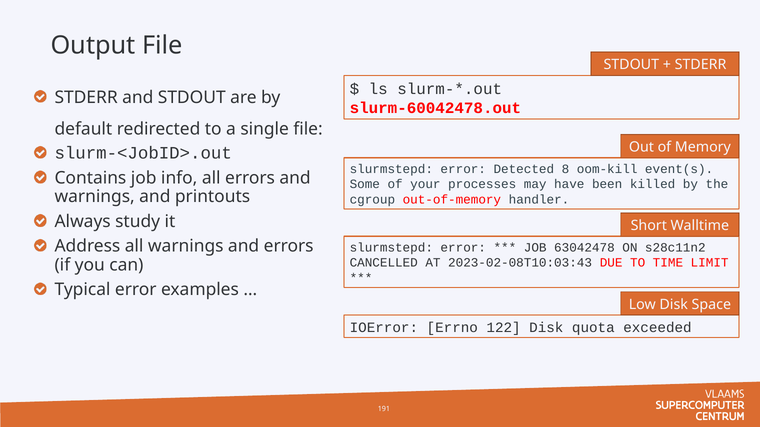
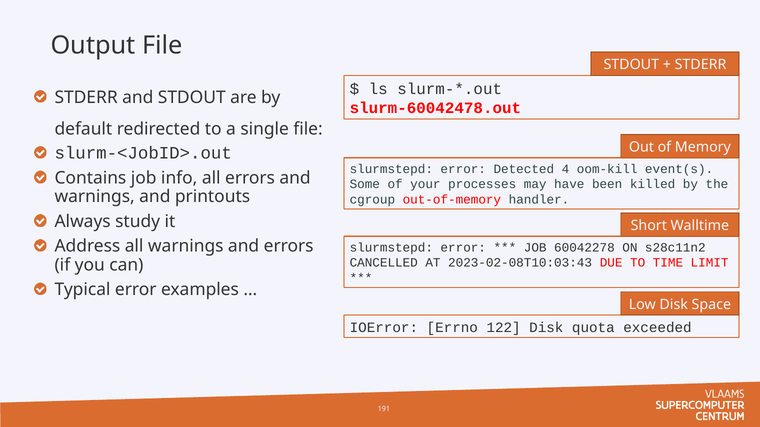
8: 8 -> 4 (565, 169)
63042478: 63042478 -> 60042278 (584, 248)
